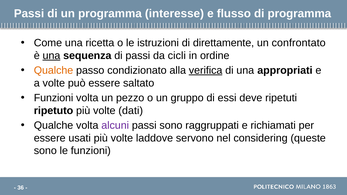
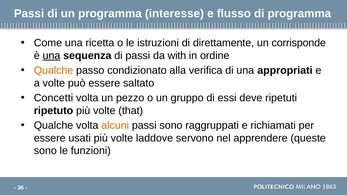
confrontato: confrontato -> corrisponde (299, 43)
cicli: cicli -> with (177, 56)
verifica underline: present -> none (206, 70)
Funzioni: Funzioni -> Concetti (53, 98)
dati: dati -> that (131, 111)
alcuni colour: purple -> orange (115, 125)
considering: considering -> apprendere (261, 138)
